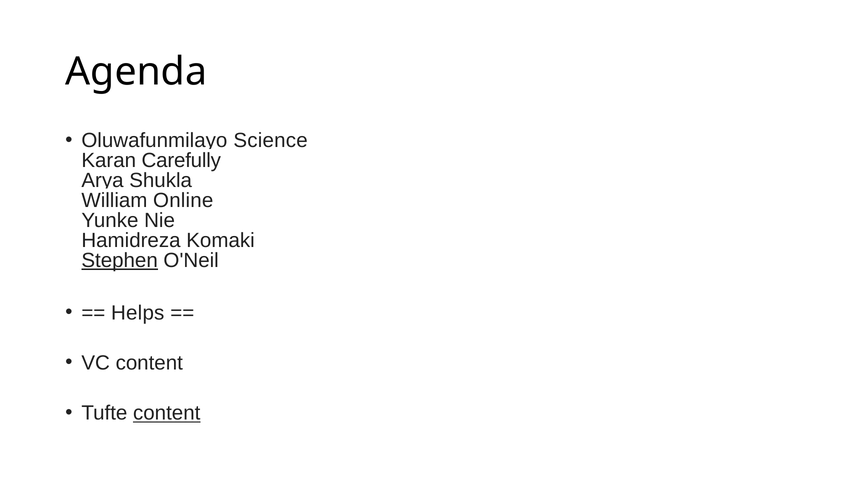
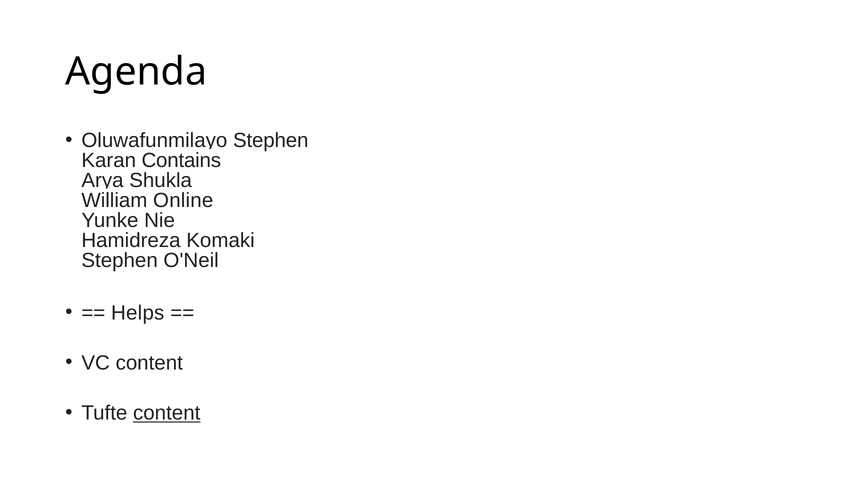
Science: Science -> Stephen (271, 141)
Carefully: Carefully -> Contains (181, 161)
Stephen underline: present -> none (120, 260)
